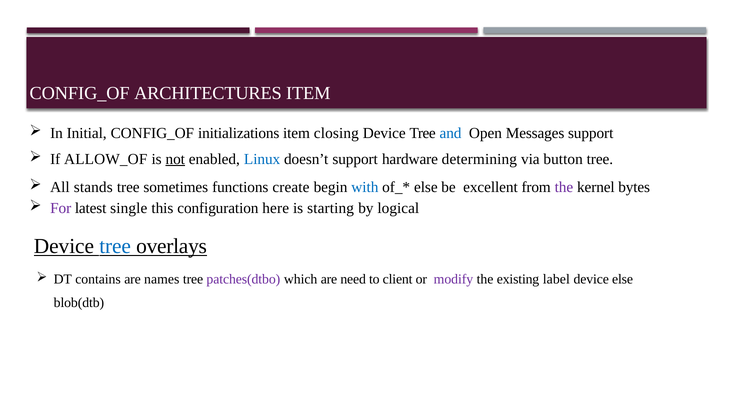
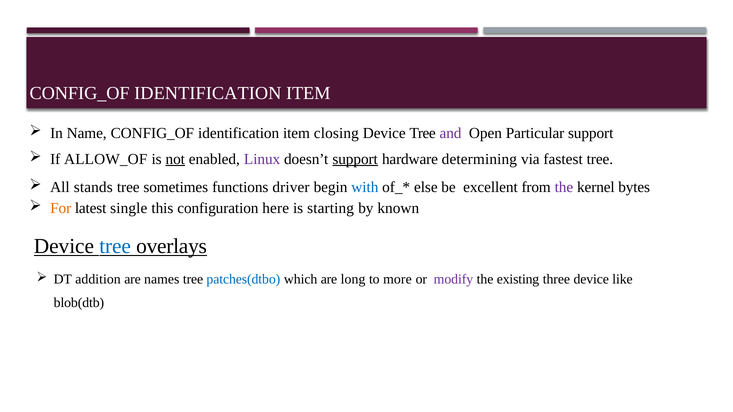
ARCHITECTURES: ARCHITECTURES -> IDENTIFICATION (208, 93)
Initial: Initial -> Name (87, 133)
initializations: initializations -> identification (239, 133)
and colour: blue -> purple (451, 133)
Messages: Messages -> Particular (535, 133)
Linux colour: blue -> purple (262, 159)
support underline: none -> present (355, 159)
button: button -> fastest (563, 159)
create: create -> driver (291, 187)
For colour: purple -> orange (61, 208)
logical: logical -> known (398, 208)
contains: contains -> addition (98, 280)
patches(dtbo colour: purple -> blue (243, 280)
need: need -> long (353, 280)
client: client -> more (397, 280)
label: label -> three (556, 280)
device else: else -> like (623, 280)
